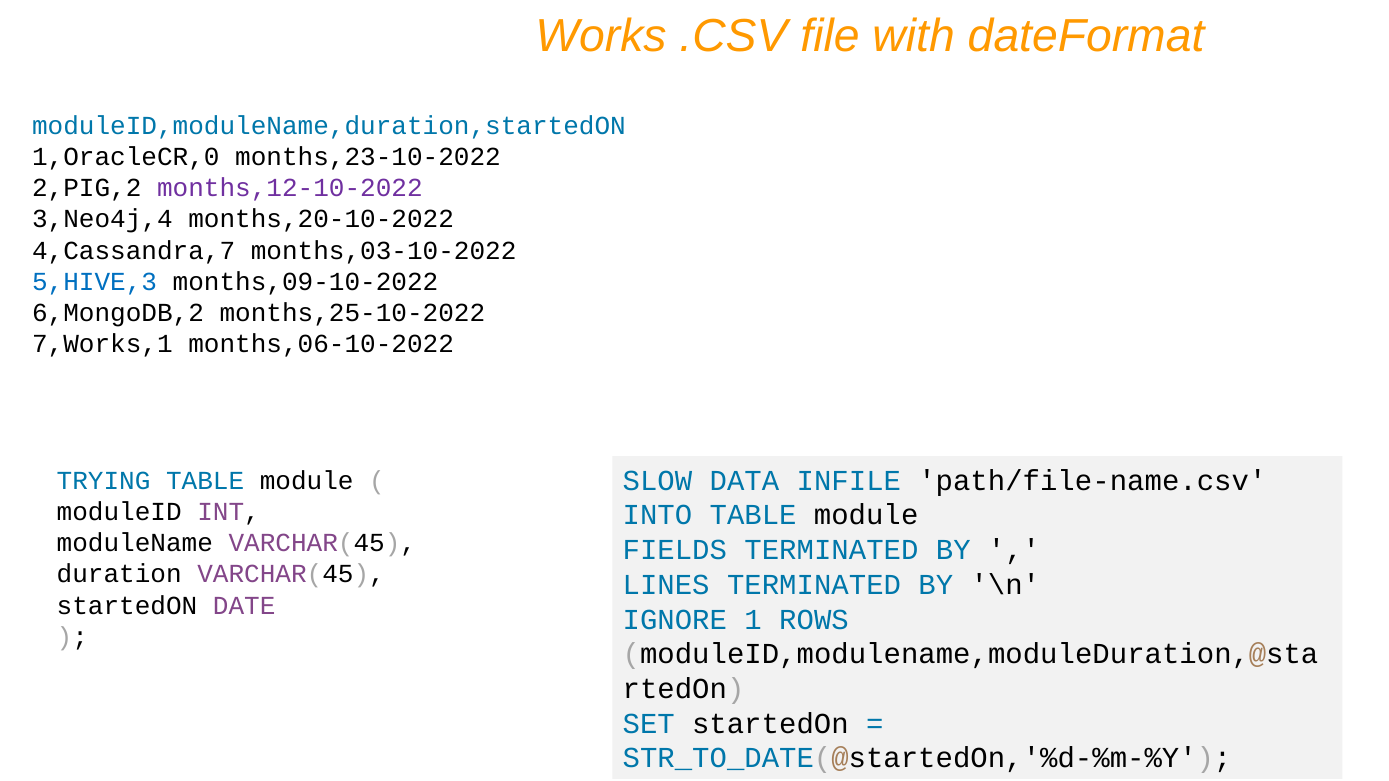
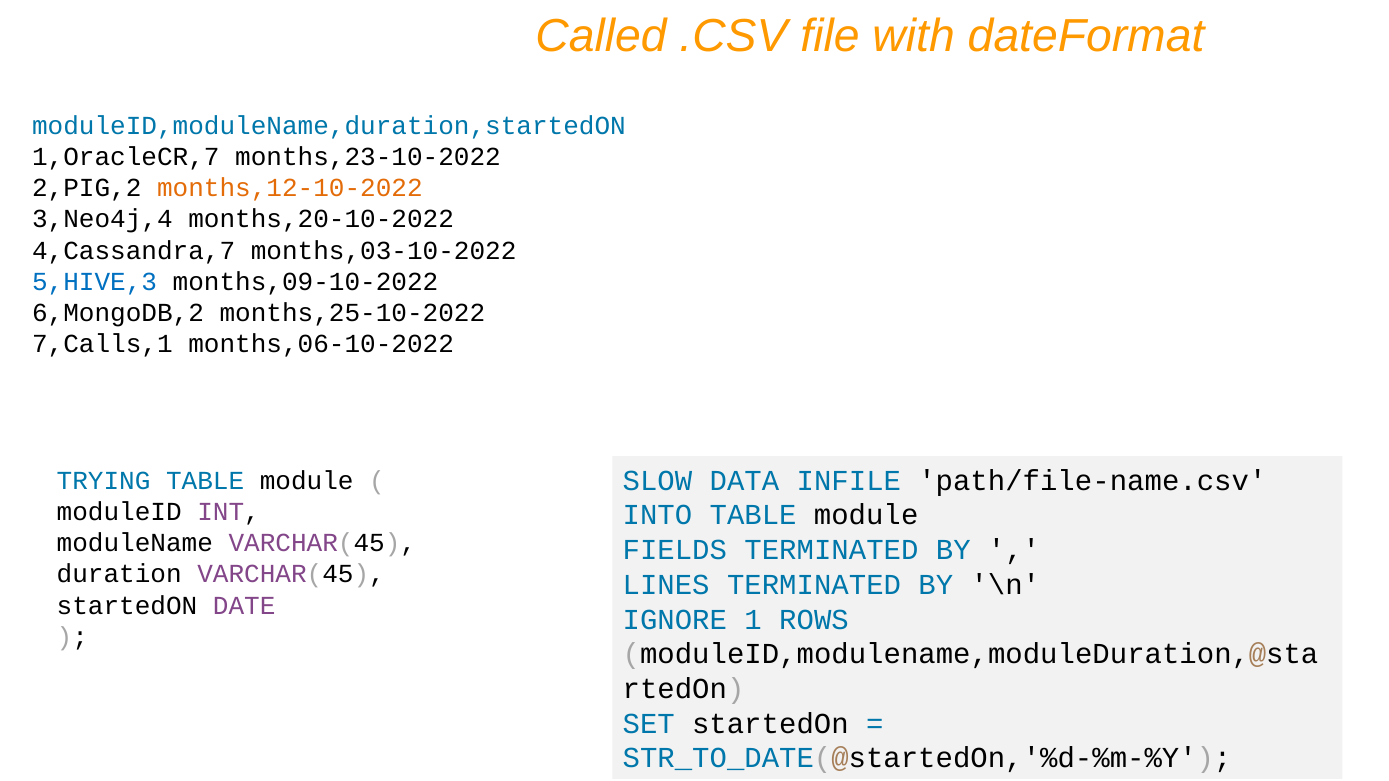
Works: Works -> Called (601, 36)
1,OracleCR,0: 1,OracleCR,0 -> 1,OracleCR,7 (126, 157)
months,12-10-2022 colour: purple -> orange (290, 188)
7,Works,1: 7,Works,1 -> 7,Calls,1 (102, 344)
